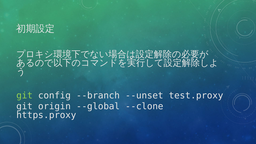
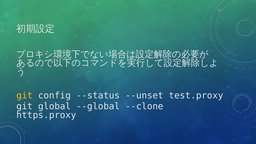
git colour: light green -> yellow (24, 95)
--branch: --branch -> --status (98, 95)
origin: origin -> global (54, 106)
